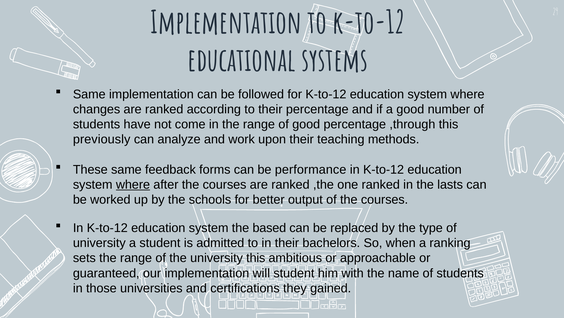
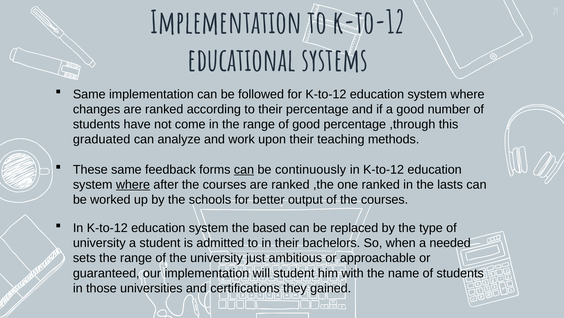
previously: previously -> graduated (102, 139)
can underline: none -> present (244, 169)
performance: performance -> continuously (311, 169)
ranking: ranking -> needed (450, 242)
university this: this -> just (256, 258)
